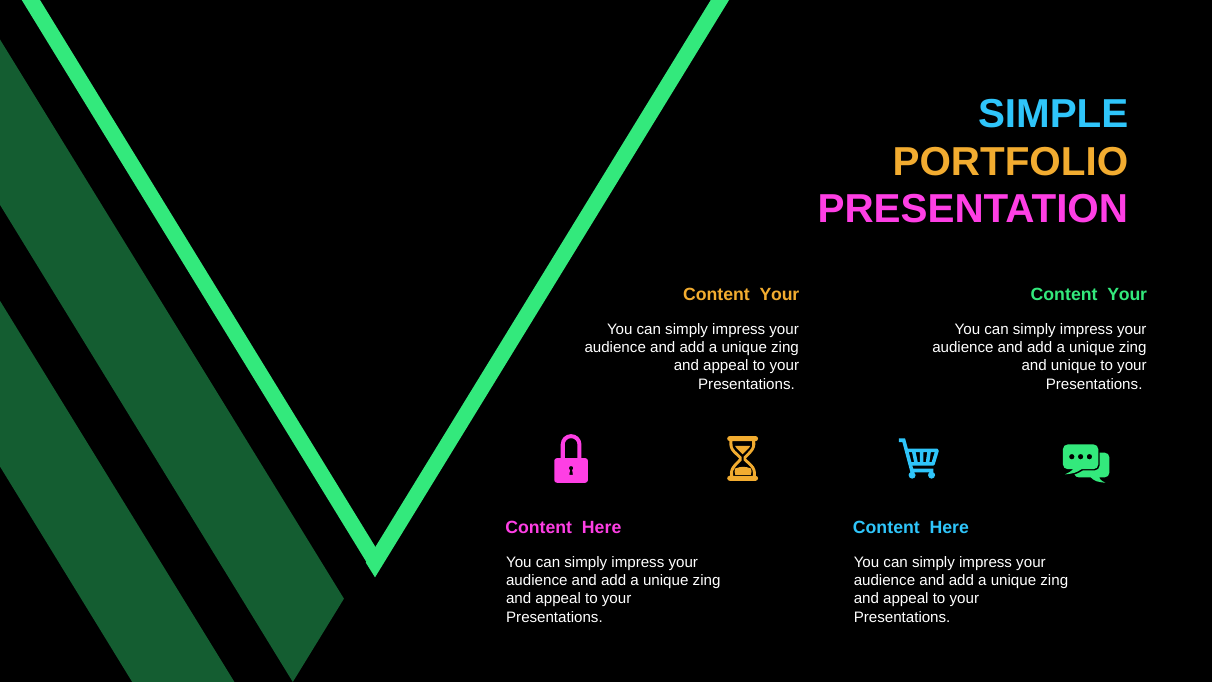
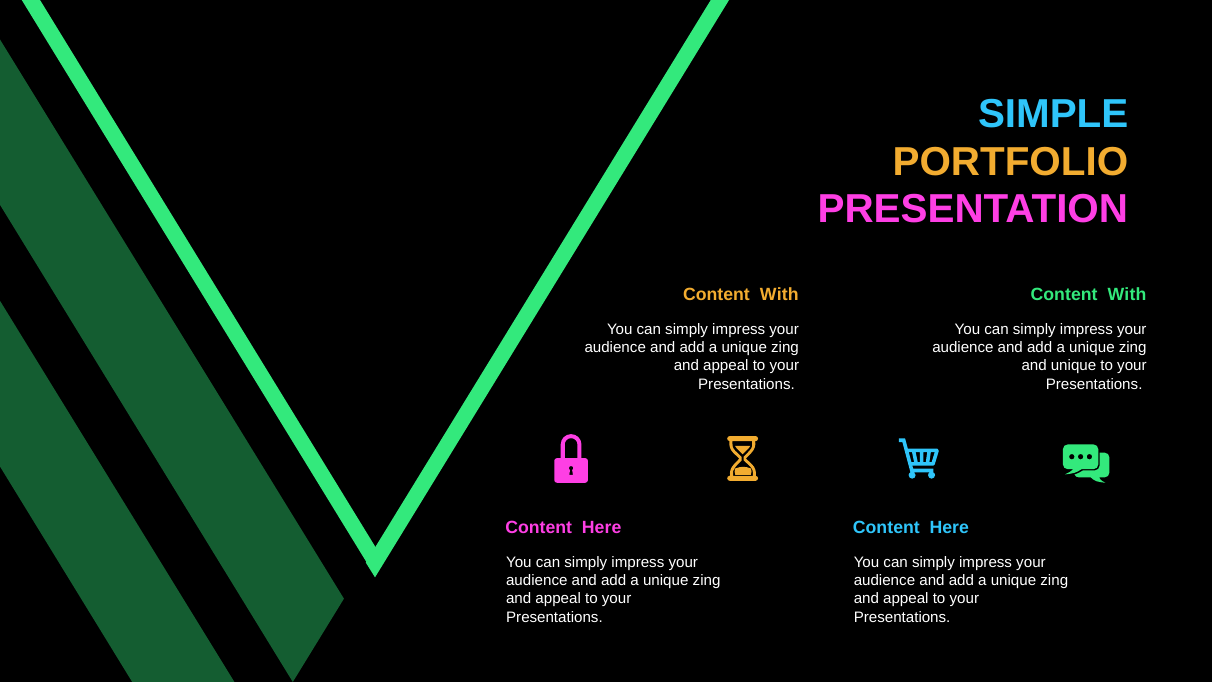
Your: Your -> With (779, 295)
Your: Your -> With (1127, 295)
